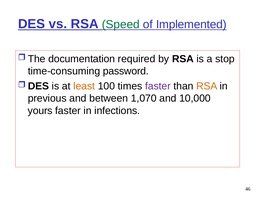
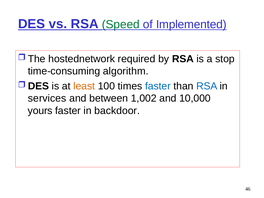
documentation: documentation -> hostednetwork (82, 59)
password: password -> algorithm (126, 71)
faster colour: purple -> blue (158, 86)
RSA colour: orange -> blue (207, 86)
previous: previous -> services (47, 98)
1,070: 1,070 -> 1,002 (144, 98)
infections: infections -> backdoor (117, 111)
